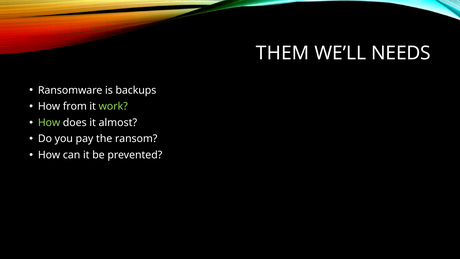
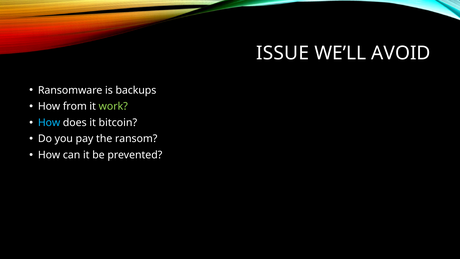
THEM: THEM -> ISSUE (283, 53)
NEEDS: NEEDS -> AVOID (401, 53)
How colour: light green -> light blue (49, 122)
almost: almost -> bitcoin (118, 122)
